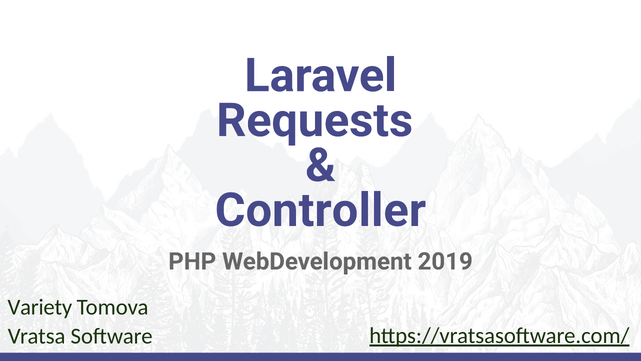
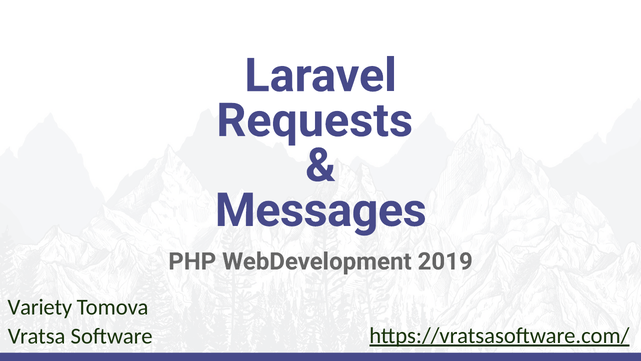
Controller: Controller -> Messages (321, 210)
